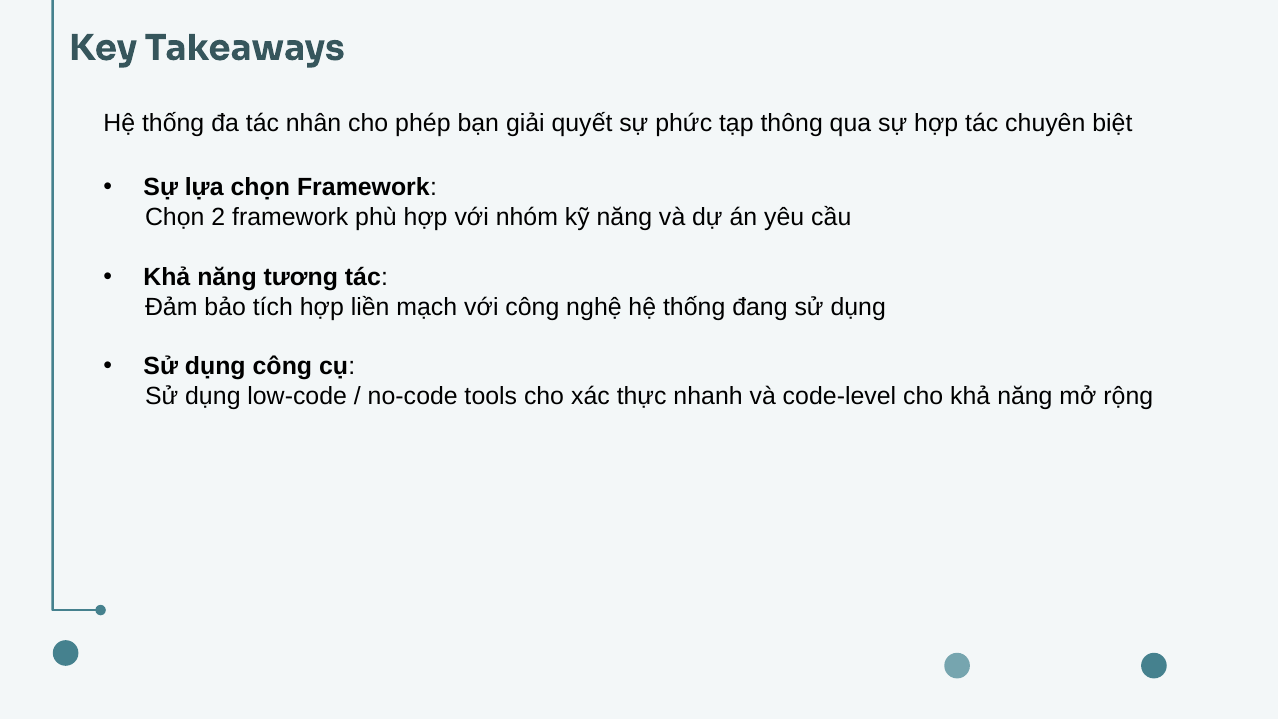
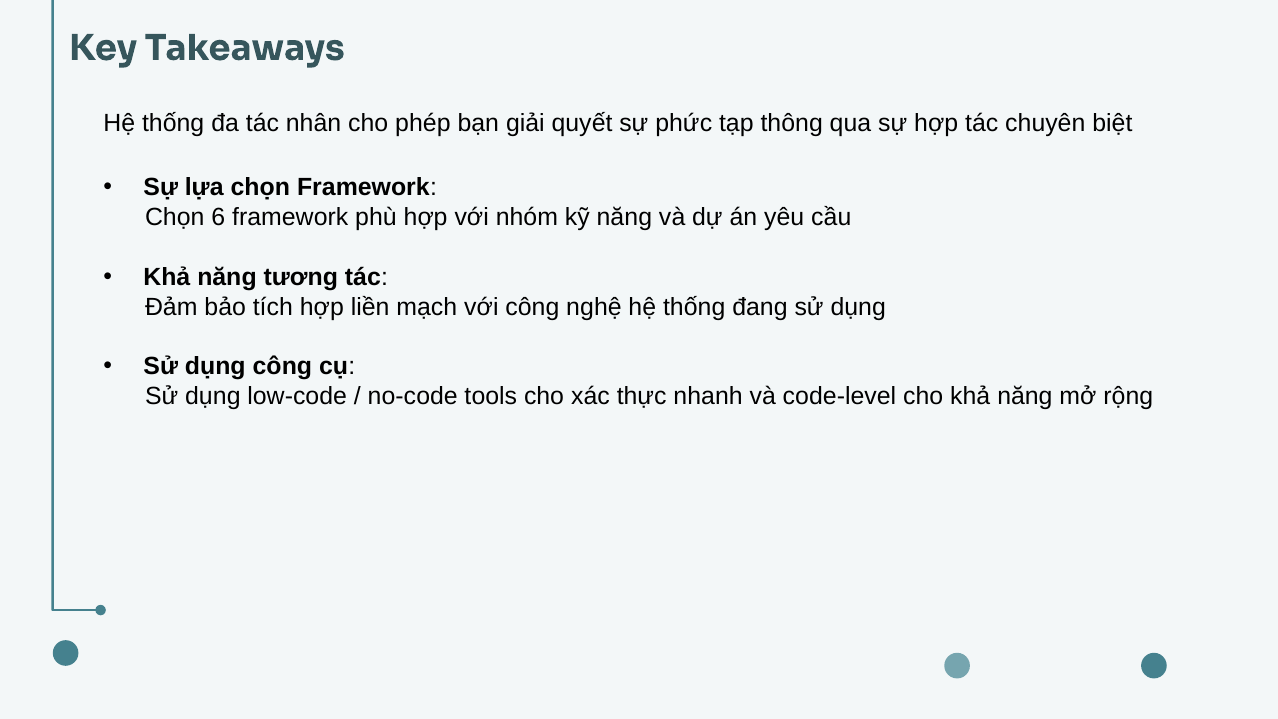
2: 2 -> 6 (218, 217)
